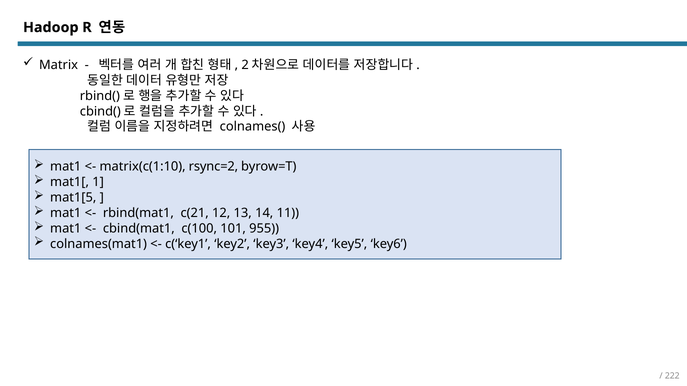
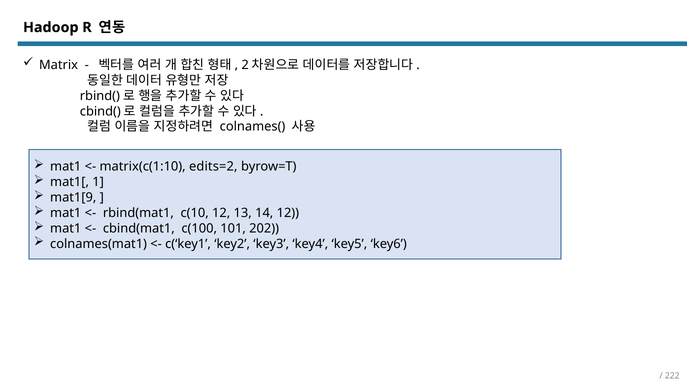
rsync=2: rsync=2 -> edits=2 (213, 167)
mat1[5: mat1[5 -> mat1[9 (73, 198)
c(21: c(21 -> c(10 (195, 213)
14 11: 11 -> 12 (288, 213)
955: 955 -> 202 (264, 229)
